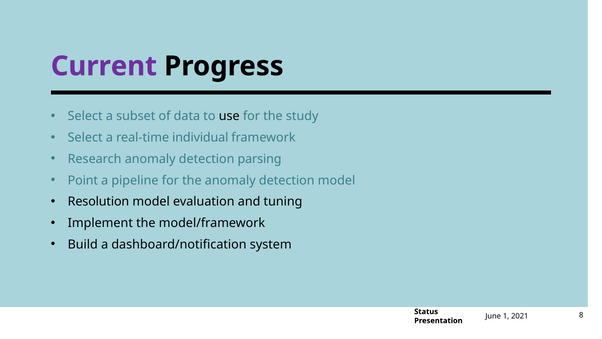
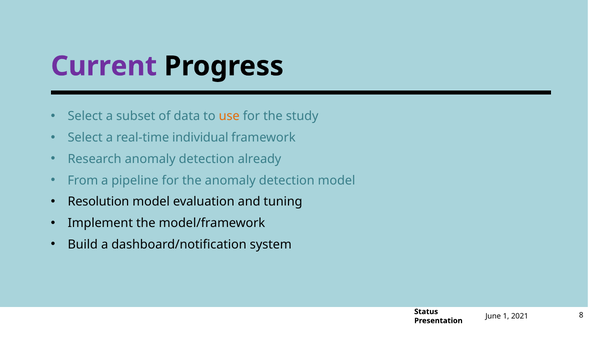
use colour: black -> orange (229, 116)
parsing: parsing -> already (259, 159)
Point: Point -> From (83, 180)
